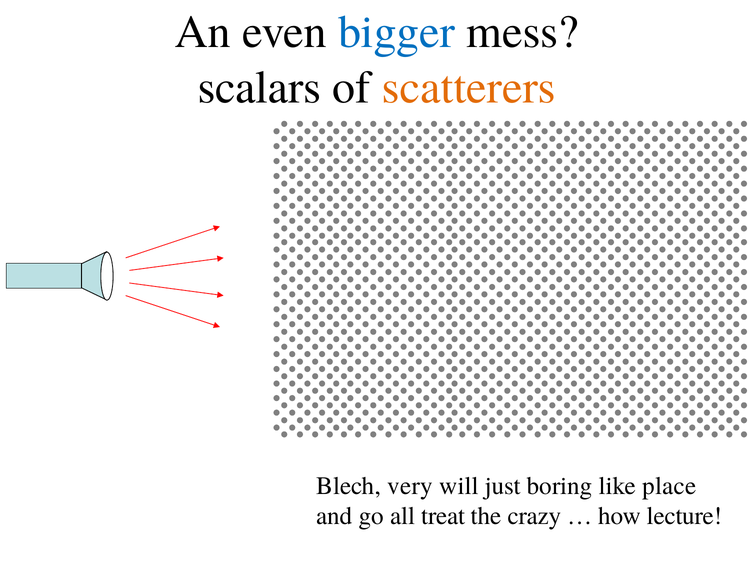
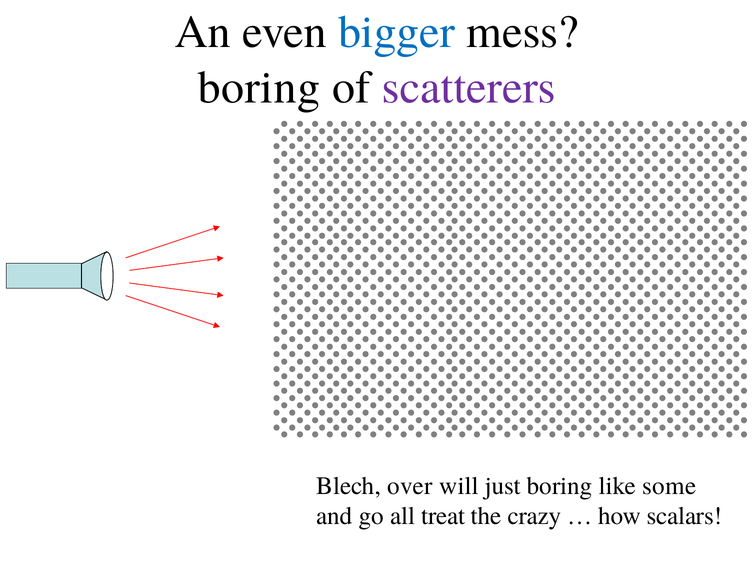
scalars: scalars -> boring (259, 87)
scatterers colour: orange -> purple (469, 87)
very: very -> over (410, 485)
place: place -> some (669, 485)
lecture: lecture -> scalars (684, 516)
